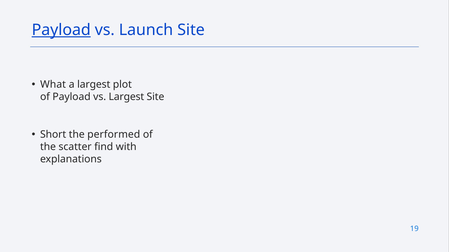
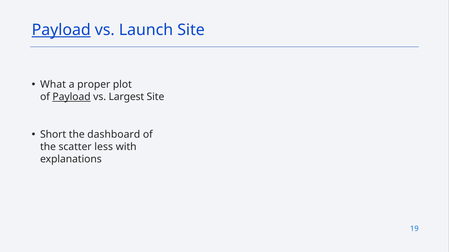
a largest: largest -> proper (94, 85)
Payload underline: none -> present (72, 97)
performed: performed -> dashboard (114, 135)
find: find -> less (104, 147)
